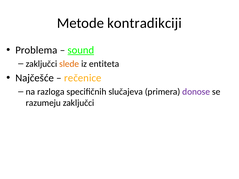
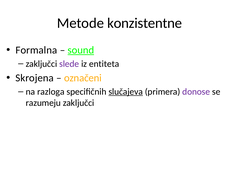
kontradikciji: kontradikciji -> konzistentne (145, 23)
Problema: Problema -> Formalna (36, 50)
slede colour: orange -> purple (69, 64)
Najčešće: Najčešće -> Skrojena (35, 78)
rečenice: rečenice -> označeni (83, 78)
slučajeva underline: none -> present (126, 92)
